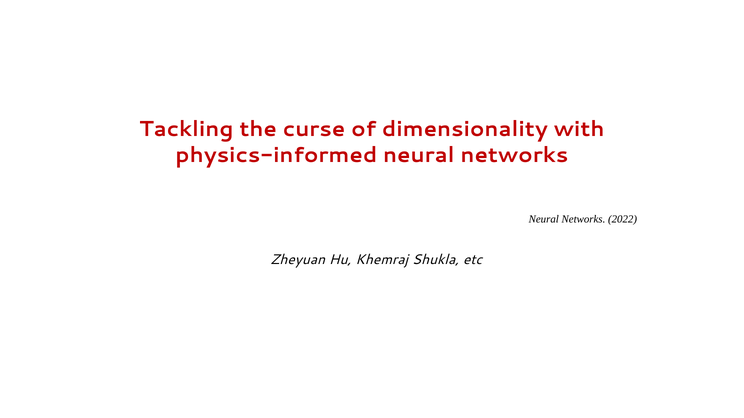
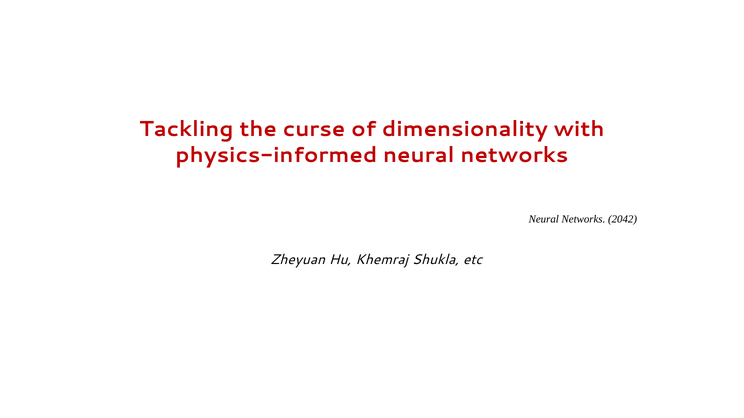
2022: 2022 -> 2042 (623, 219)
